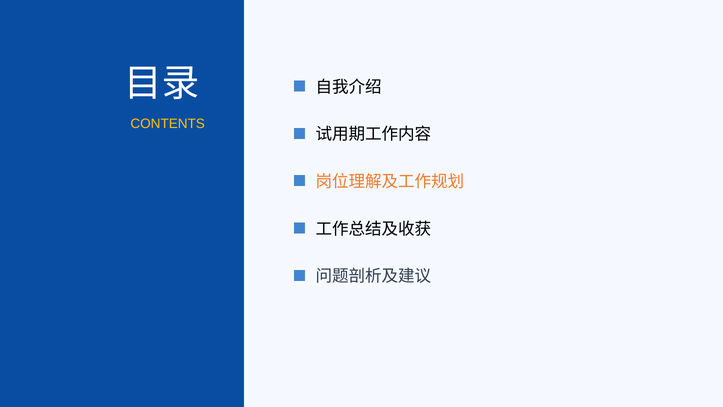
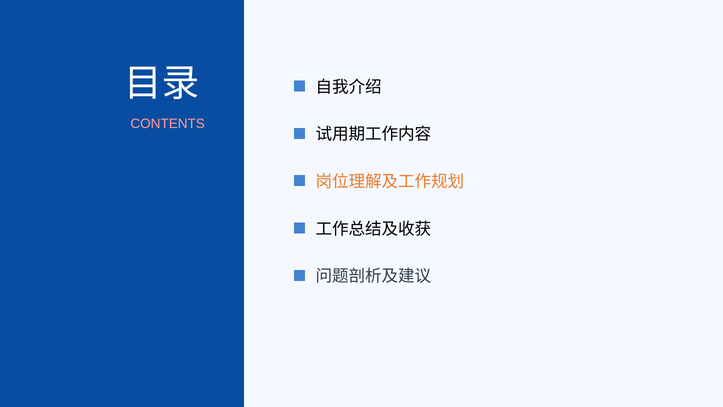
CONTENTS colour: yellow -> pink (168, 124)
